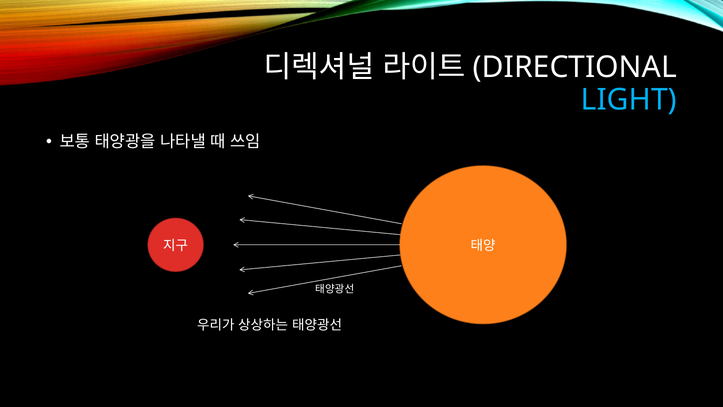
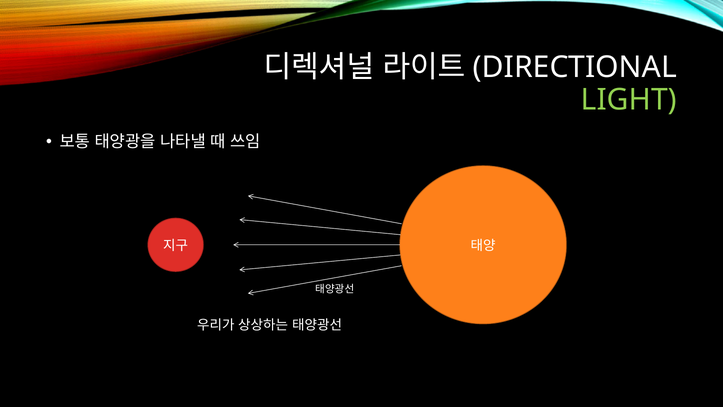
LIGHT colour: light blue -> light green (629, 100)
